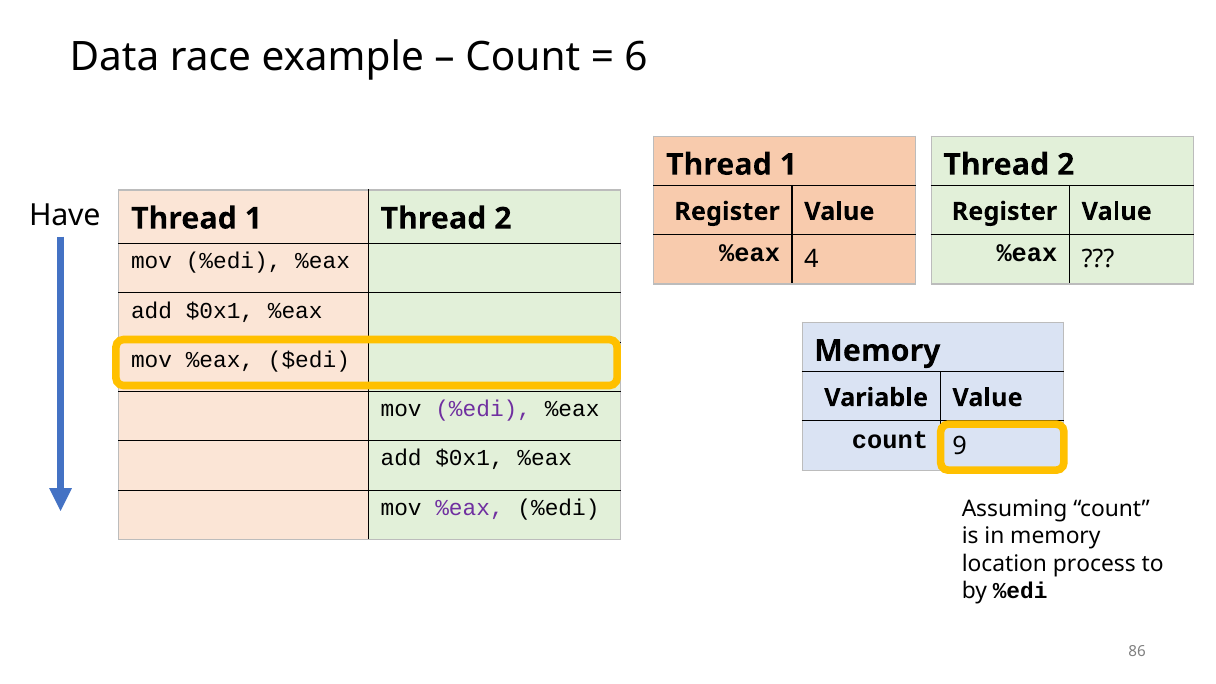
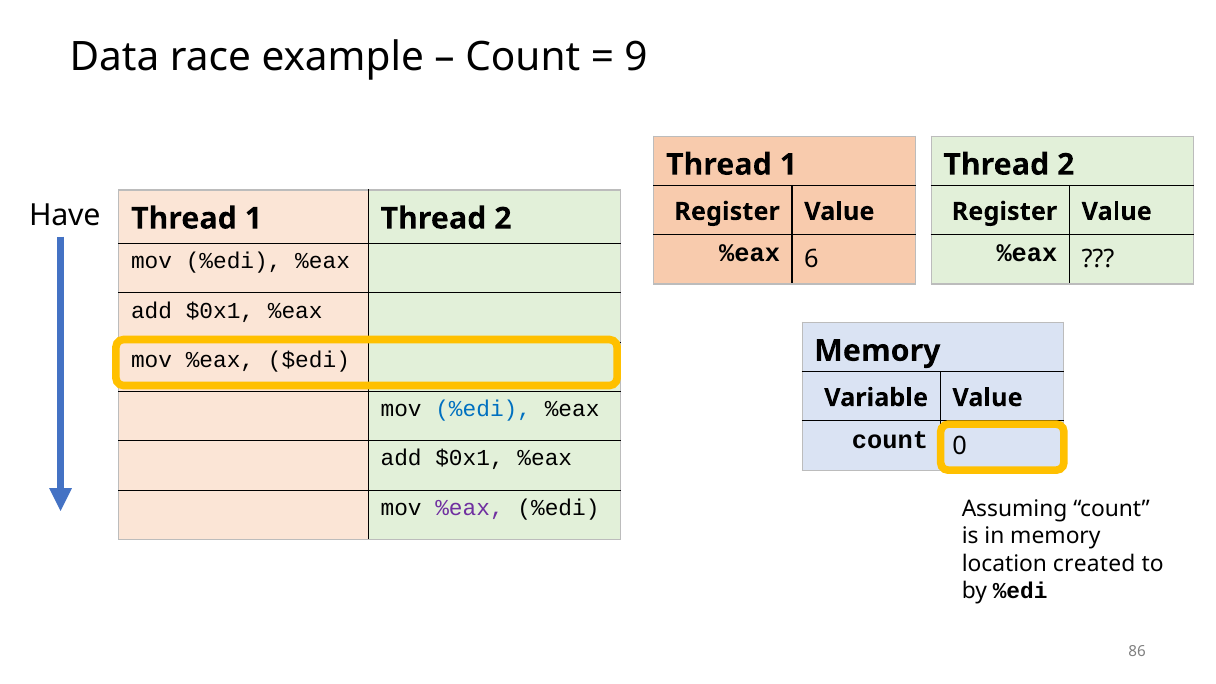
6: 6 -> 9 (636, 57)
4: 4 -> 6 (811, 260)
%edi colour: purple -> blue (483, 409)
9: 9 -> 0 (960, 446)
process: process -> created (1094, 564)
